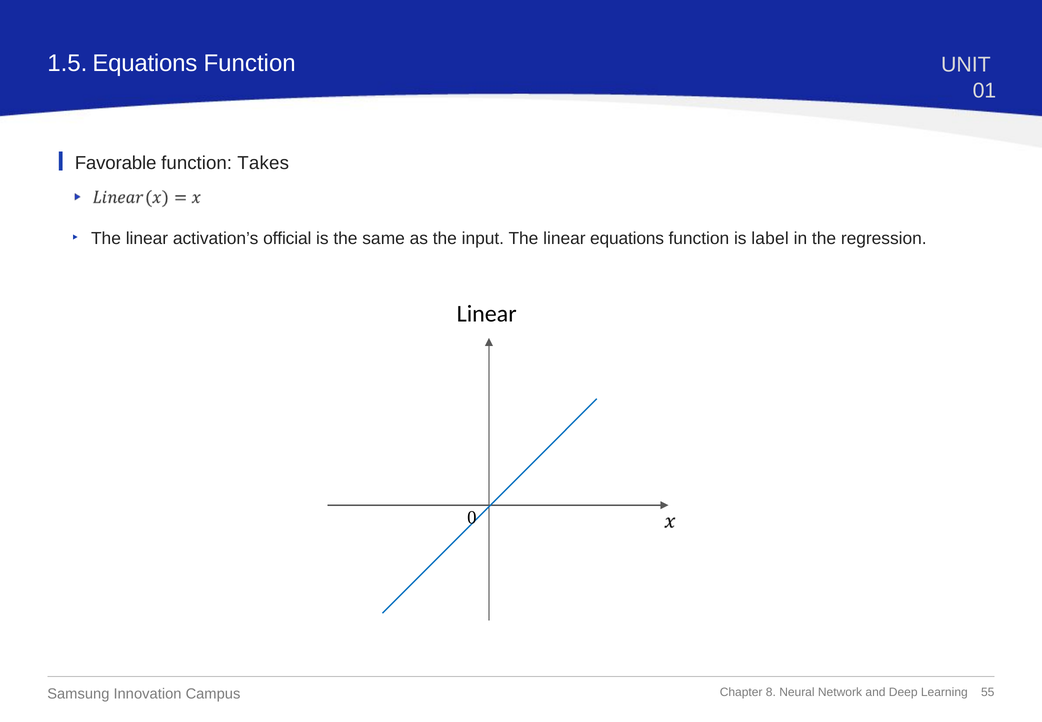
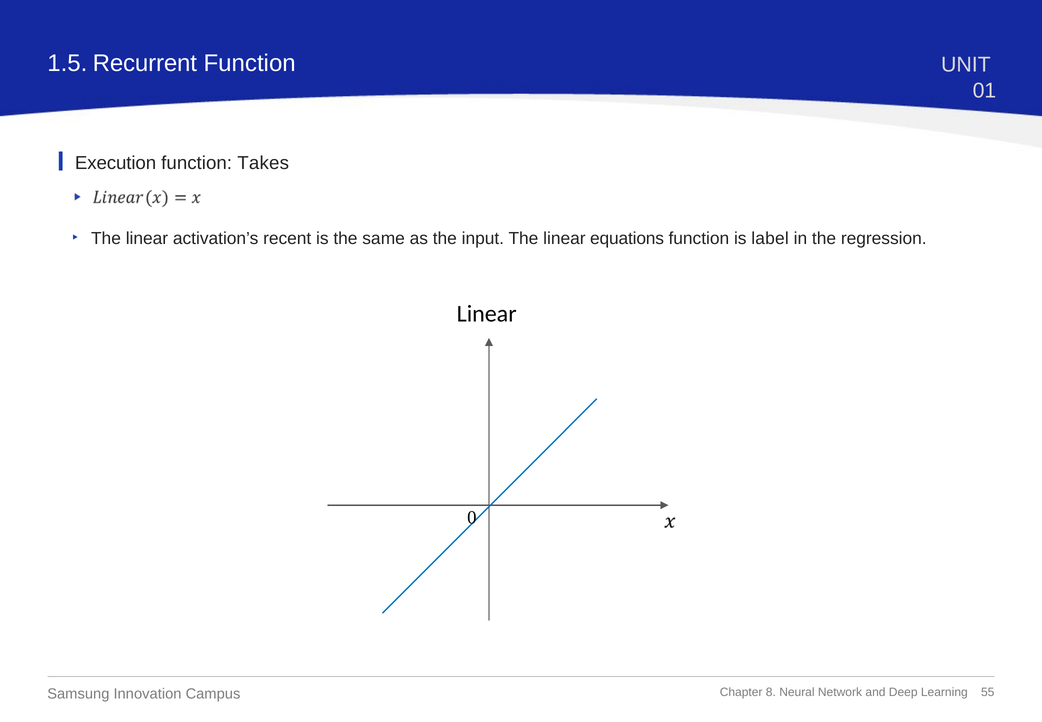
1.5 Equations: Equations -> Recurrent (145, 63)
Favorable: Favorable -> Execution (116, 163)
official: official -> recent (287, 239)
